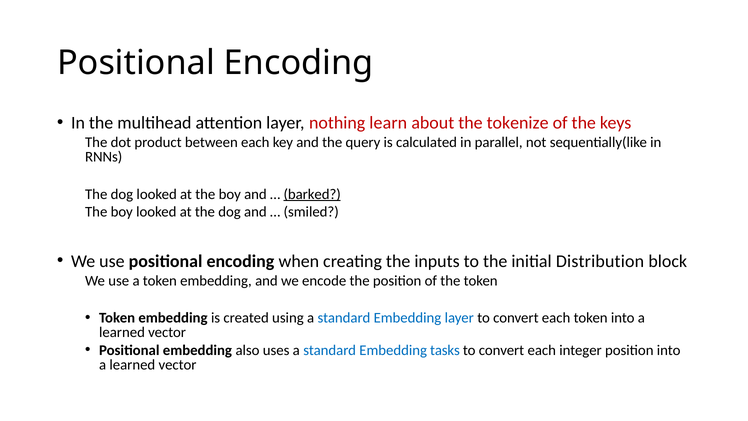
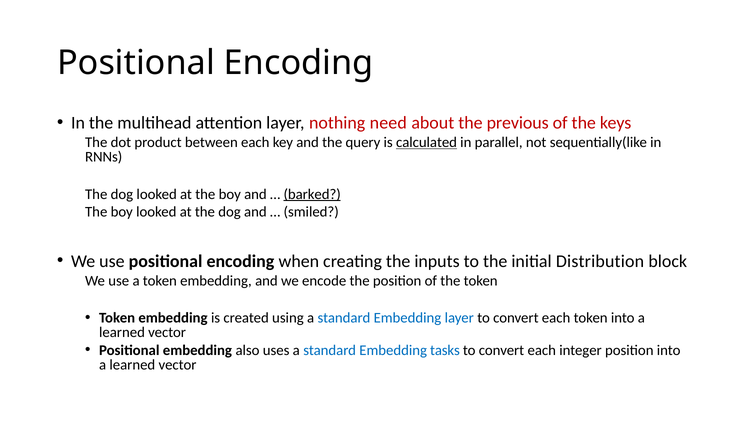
learn: learn -> need (388, 123)
tokenize: tokenize -> previous (518, 123)
calculated underline: none -> present (427, 142)
